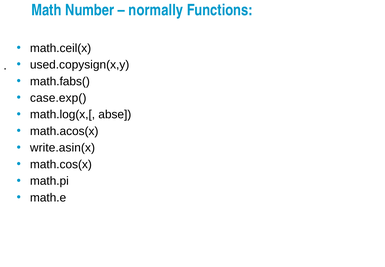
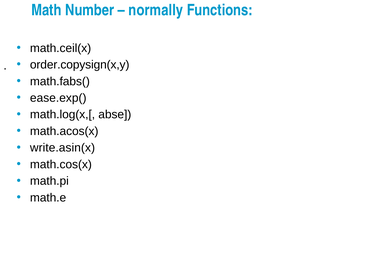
used.copysign(x,y: used.copysign(x,y -> order.copysign(x,y (80, 65)
case.exp(: case.exp( -> ease.exp( (58, 98)
